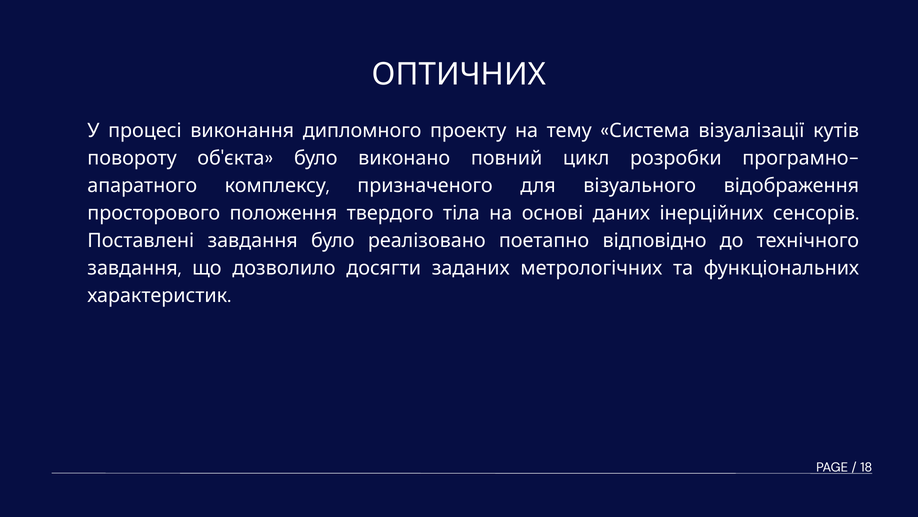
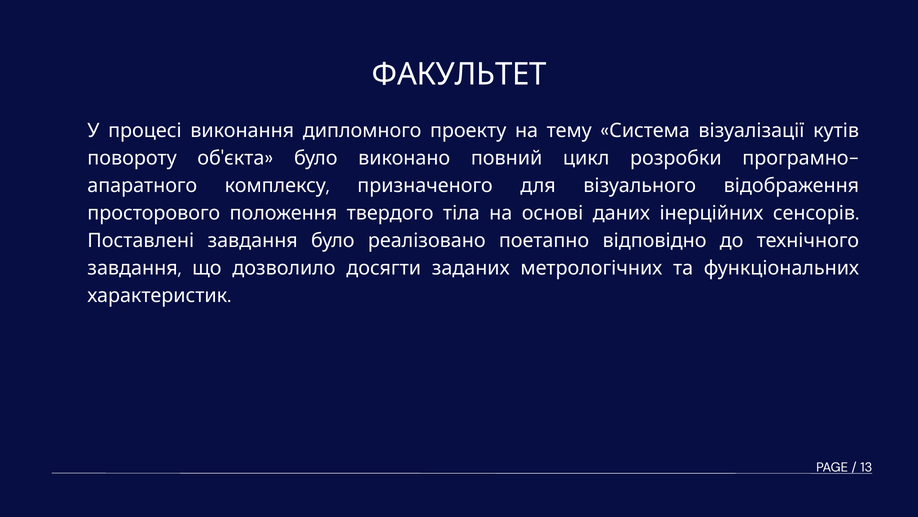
ОПТИЧНИХ: ОПТИЧНИХ -> ФАКУЛЬТЕТ (459, 74)
18: 18 -> 13 (866, 467)
